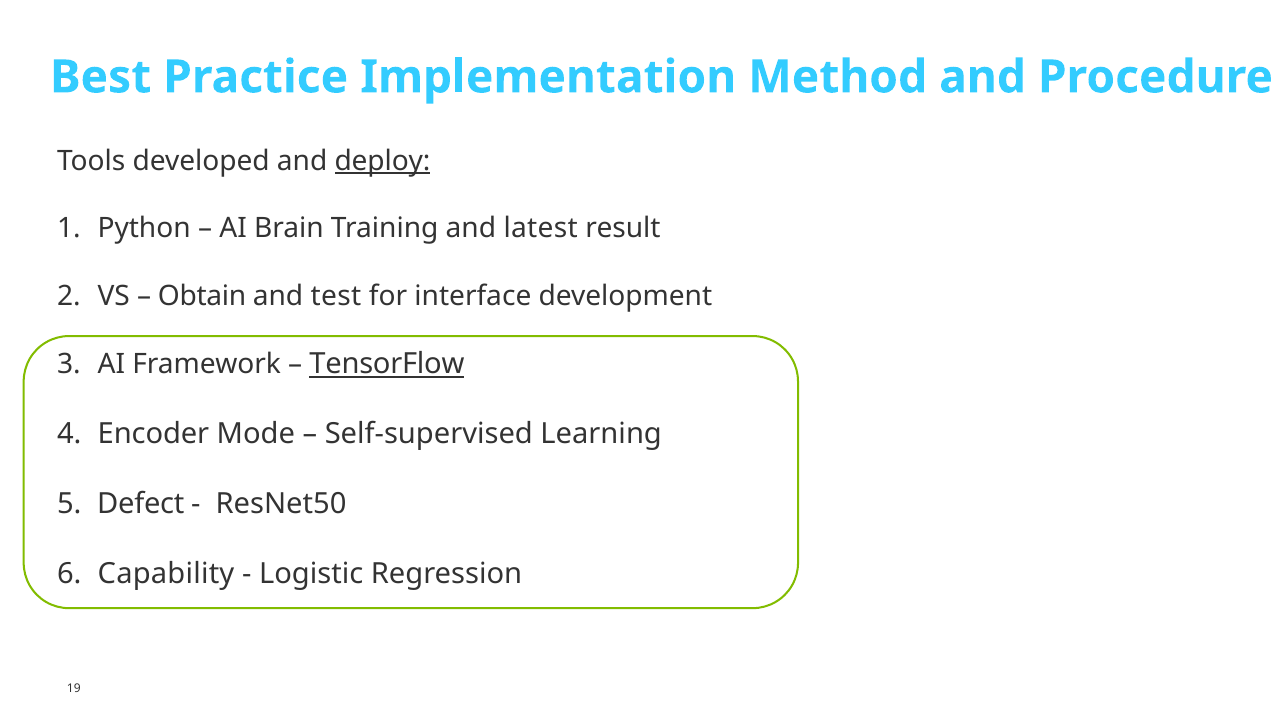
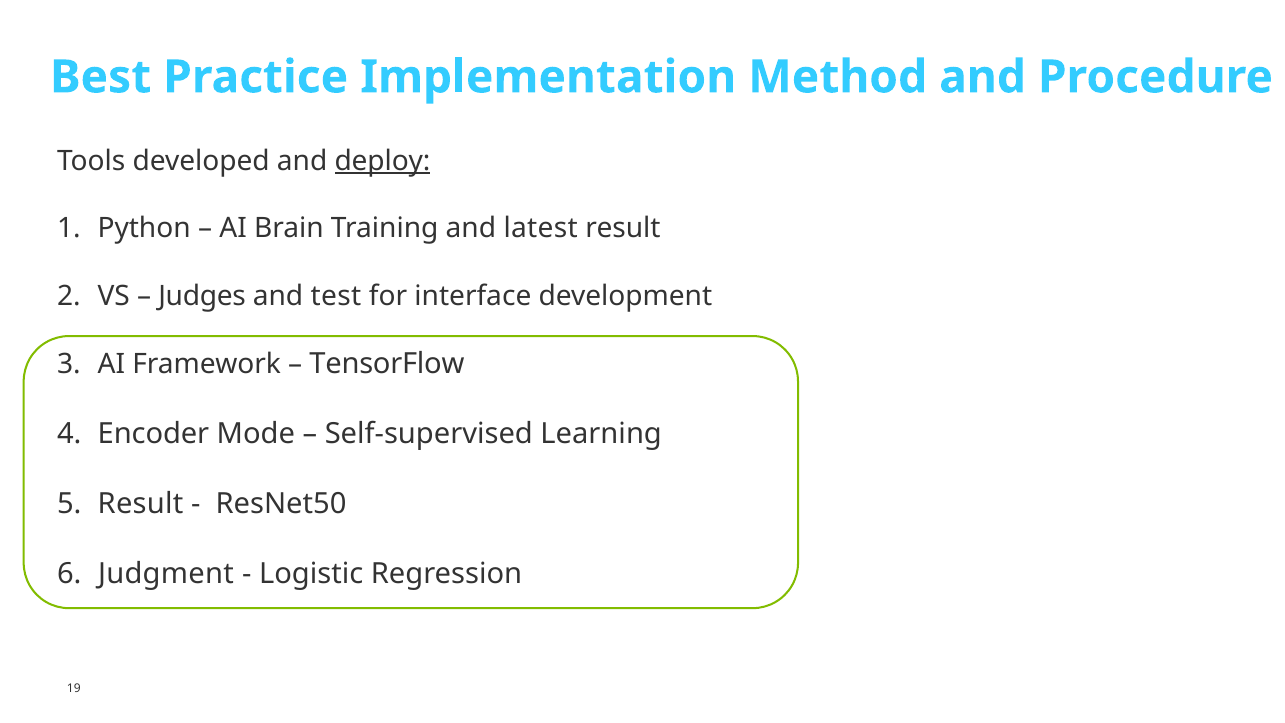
Obtain: Obtain -> Judges (202, 296)
TensorFlow underline: present -> none (387, 364)
Defect: Defect -> Result (141, 504)
Capability: Capability -> Judgment (166, 574)
